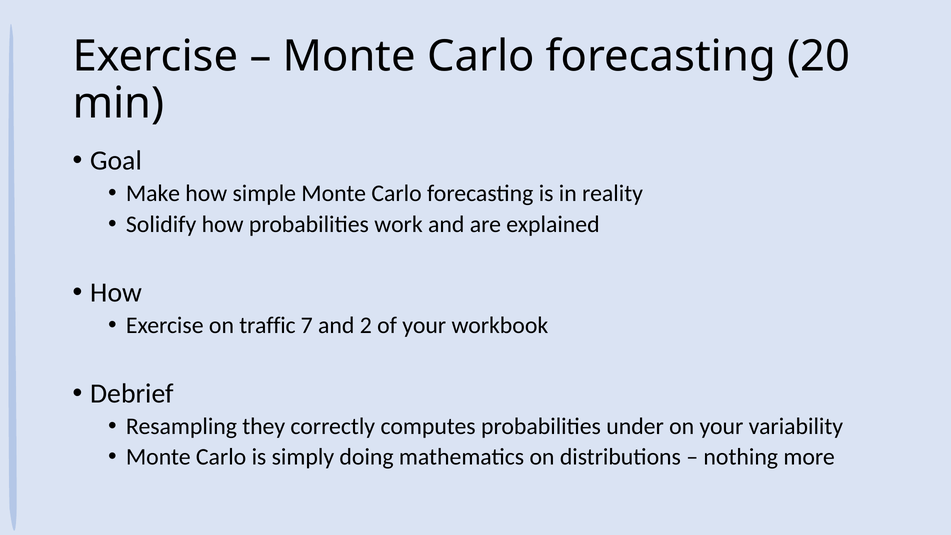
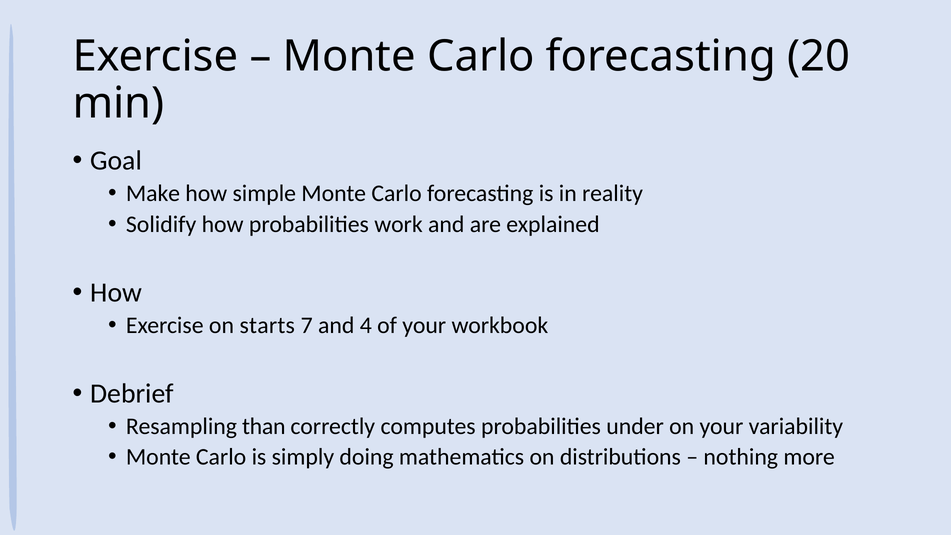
traffic: traffic -> starts (267, 325)
2: 2 -> 4 (366, 325)
they: they -> than (264, 426)
